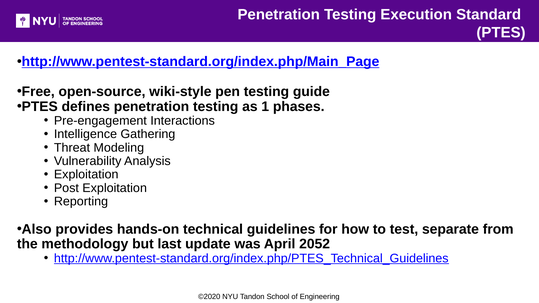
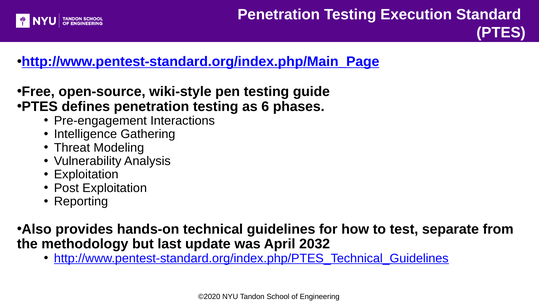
1: 1 -> 6 (265, 107)
2052: 2052 -> 2032 (315, 244)
